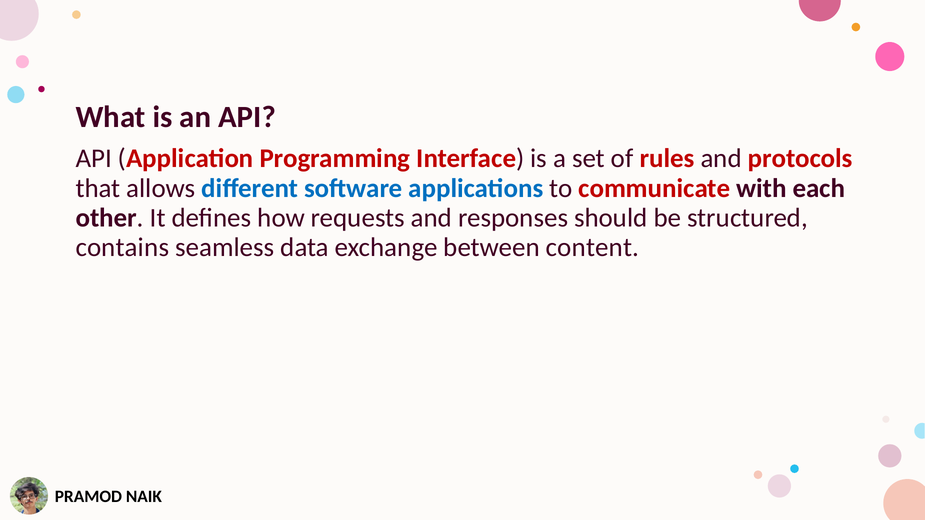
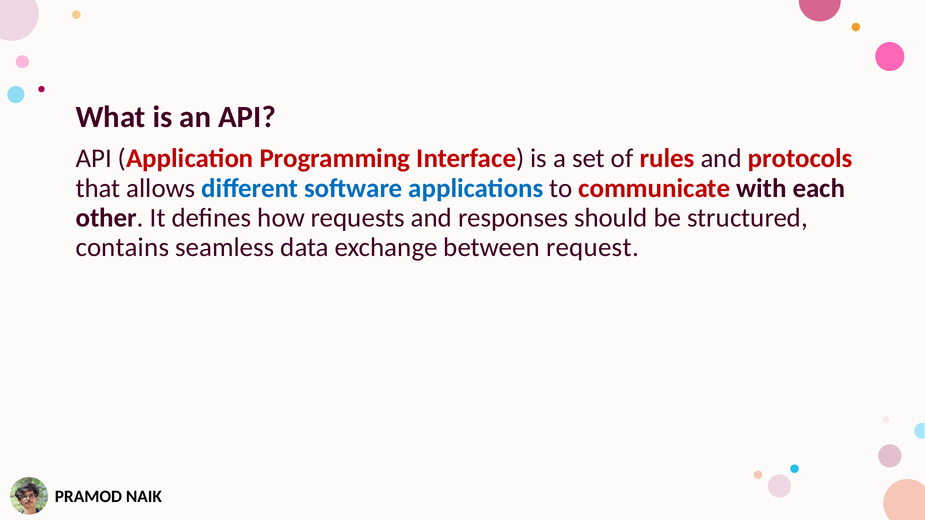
content: content -> request (592, 248)
